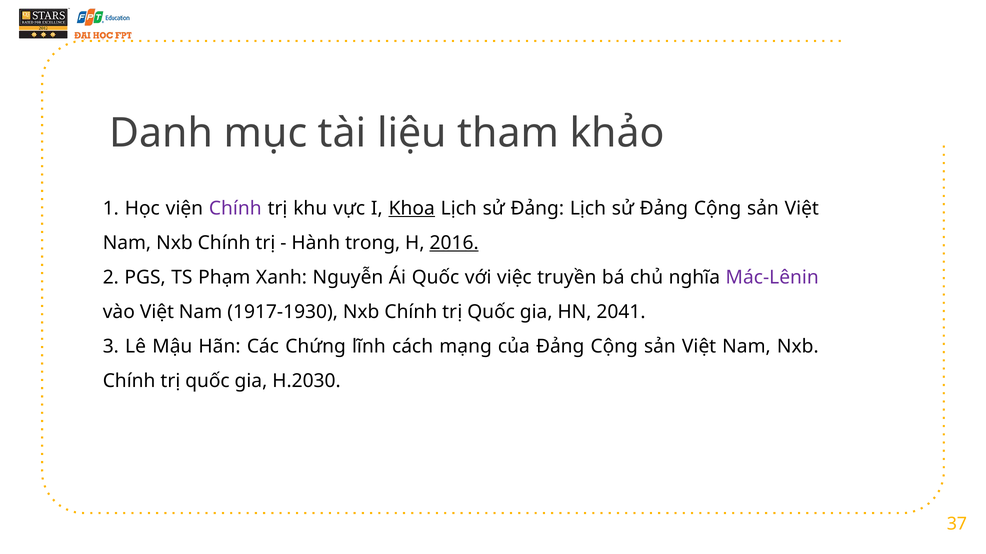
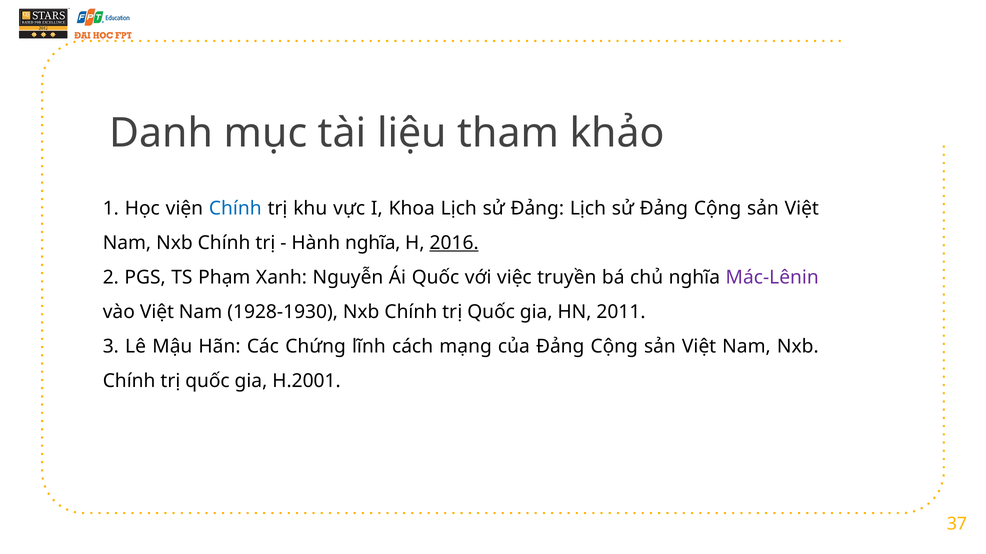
Chính colour: purple -> blue (235, 209)
Khoa underline: present -> none (412, 209)
Hành trong: trong -> nghĩa (373, 243)
1917-1930: 1917-1930 -> 1928-1930 (283, 312)
2041: 2041 -> 2011 (621, 312)
H.2030: H.2030 -> H.2001 (307, 381)
